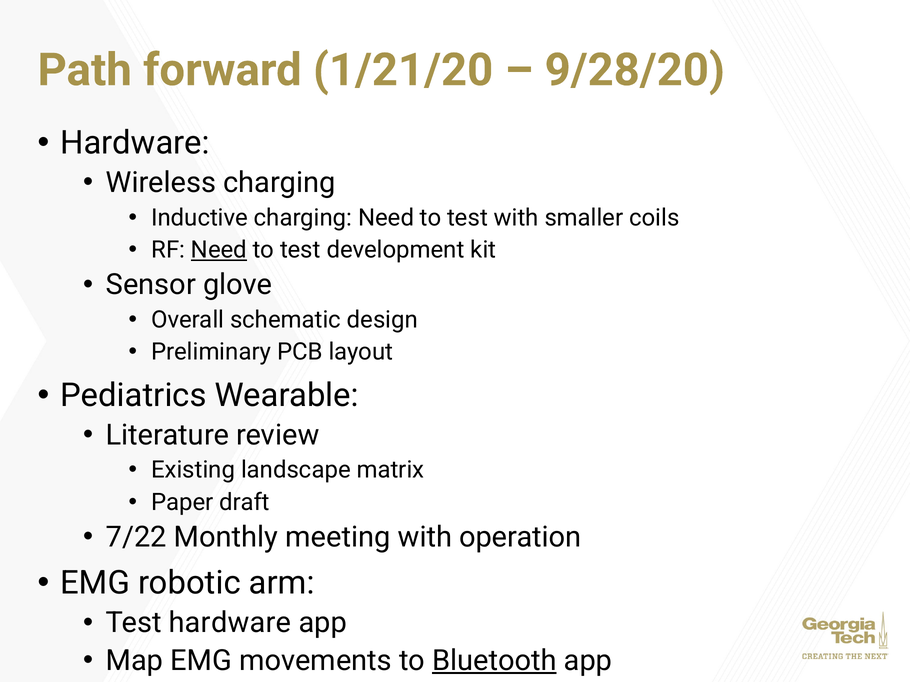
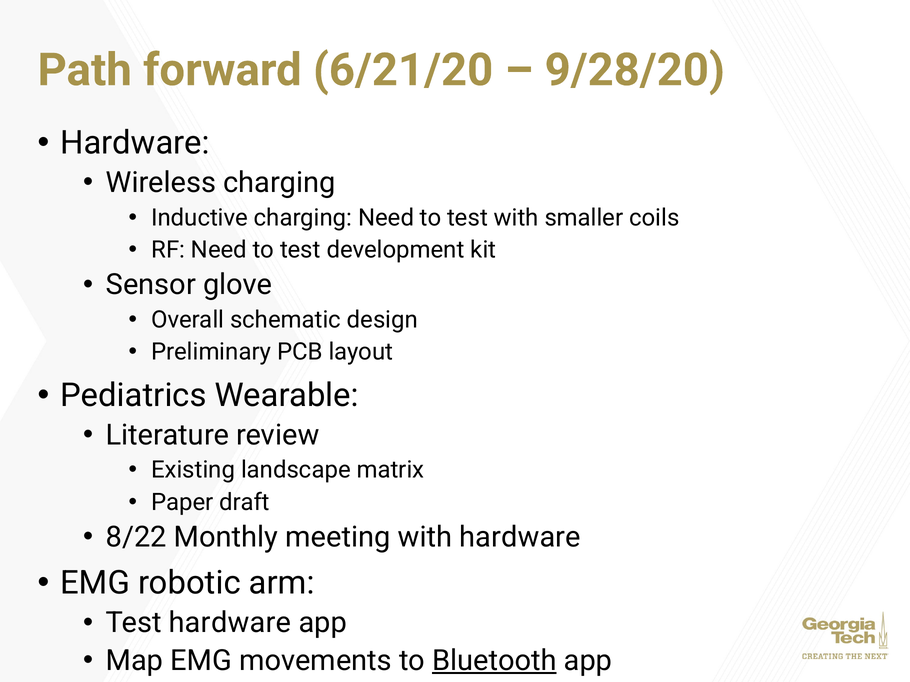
1/21/20: 1/21/20 -> 6/21/20 (403, 70)
Need underline: present -> none (219, 250)
7/22: 7/22 -> 8/22 (136, 537)
with operation: operation -> hardware (520, 537)
